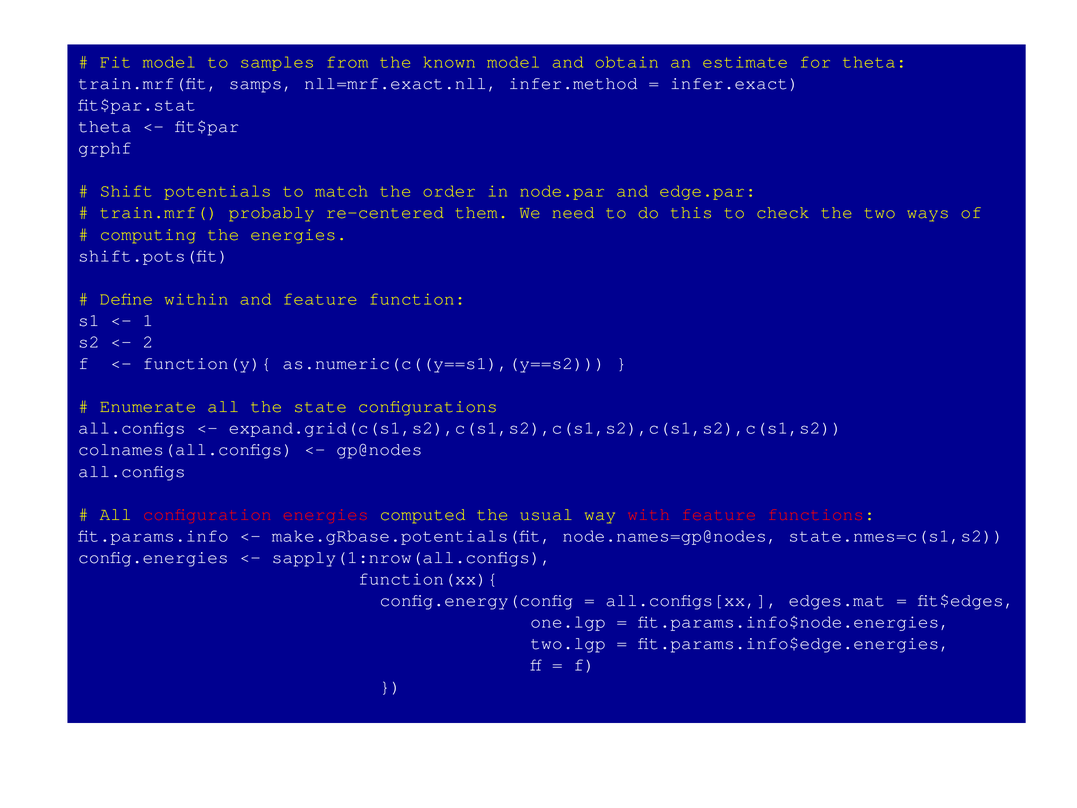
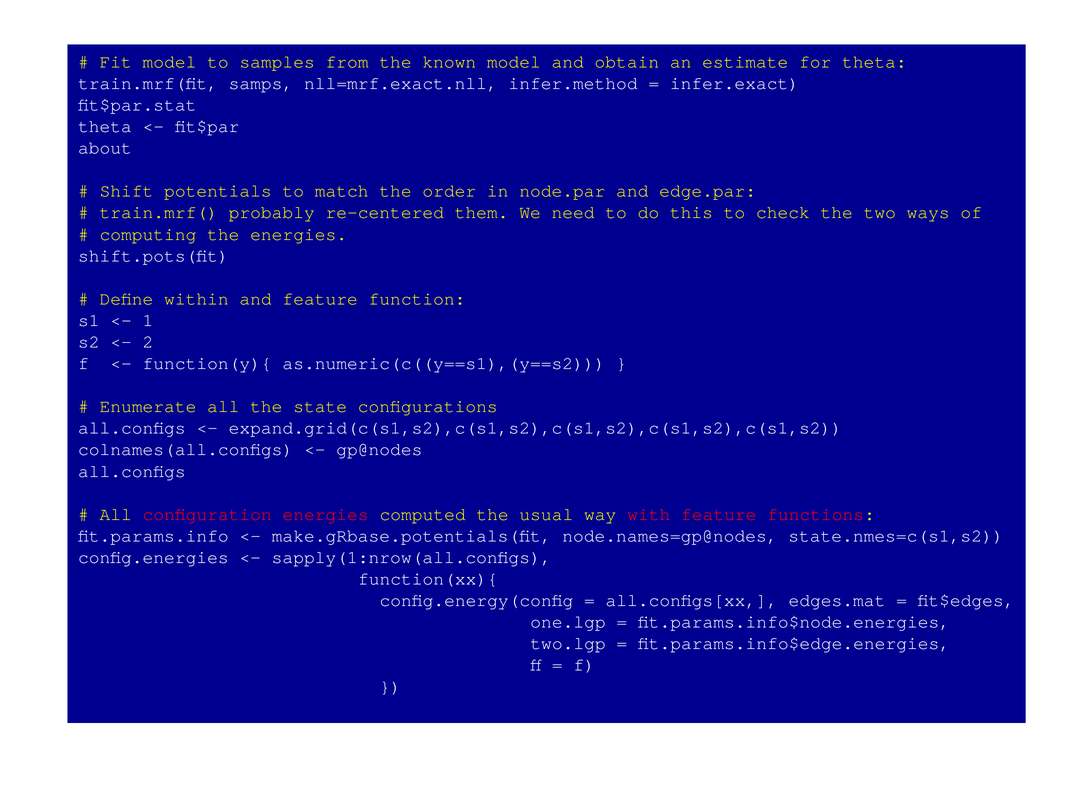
grphf: grphf -> about (105, 148)
